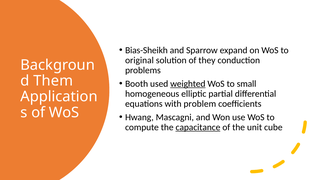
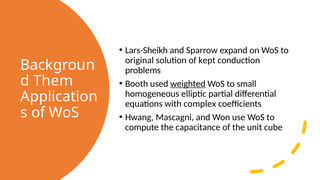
Bias-Sheikh: Bias-Sheikh -> Lars-Sheikh (146, 50)
they: they -> kept (207, 60)
problem: problem -> complex (200, 104)
capacitance underline: present -> none (198, 127)
